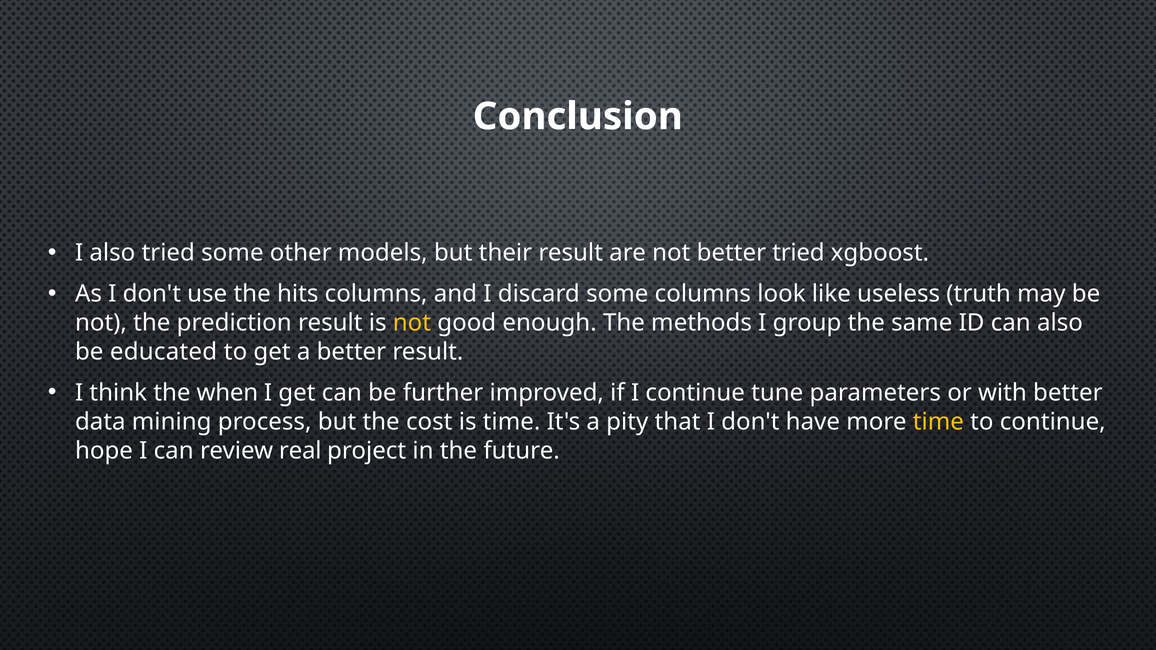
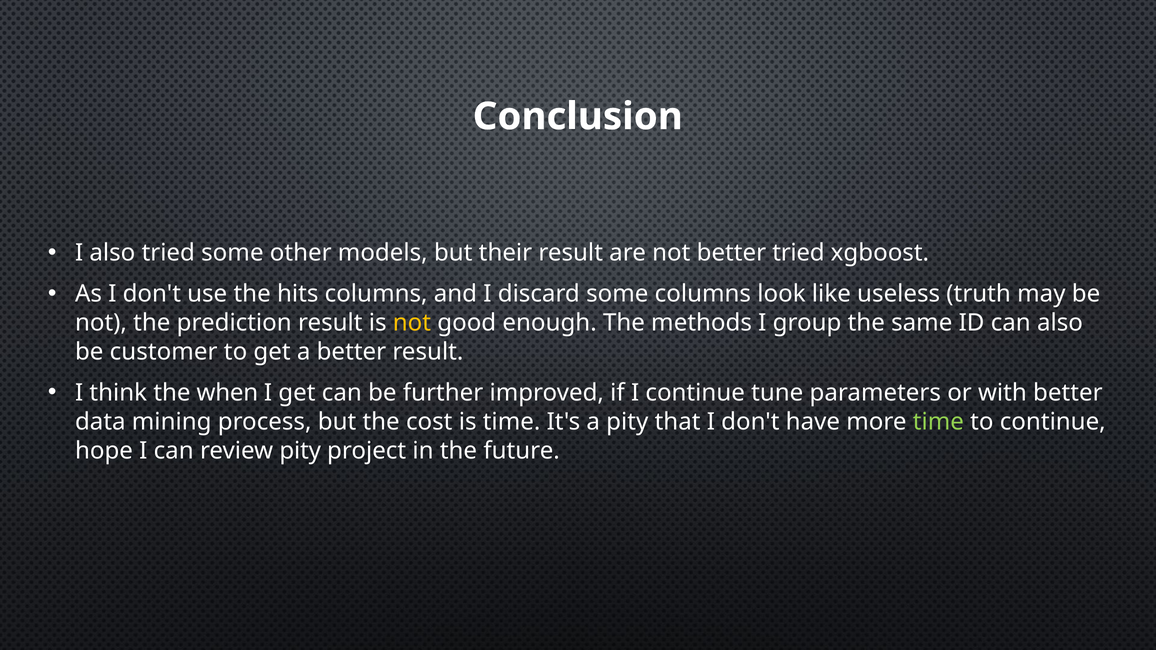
educated: educated -> customer (164, 352)
time colour: yellow -> light green (938, 422)
review real: real -> pity (300, 451)
